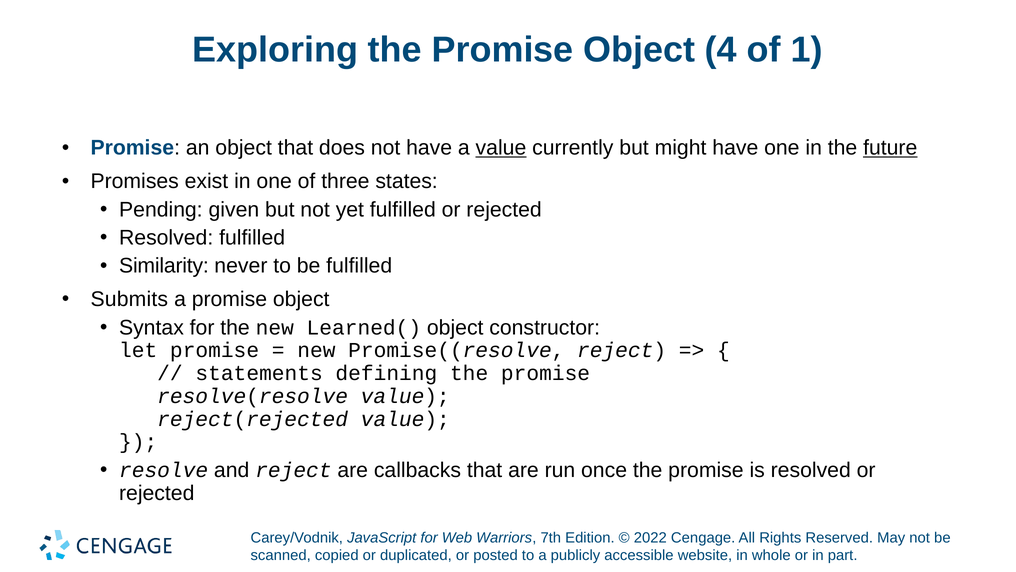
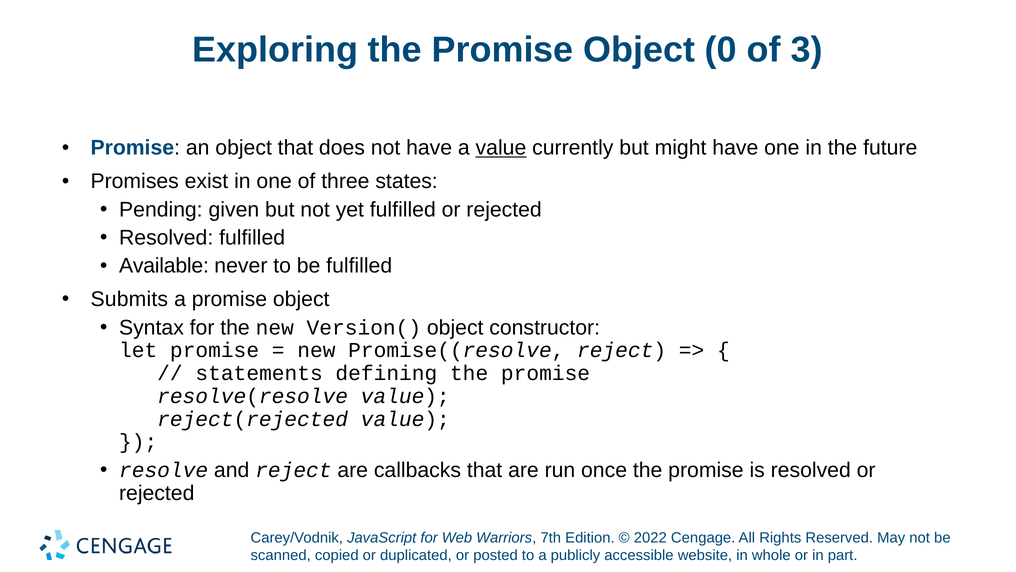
4: 4 -> 0 (721, 50)
1: 1 -> 3 (807, 50)
future underline: present -> none (890, 148)
Similarity: Similarity -> Available (164, 266)
Learned(: Learned( -> Version( (364, 327)
